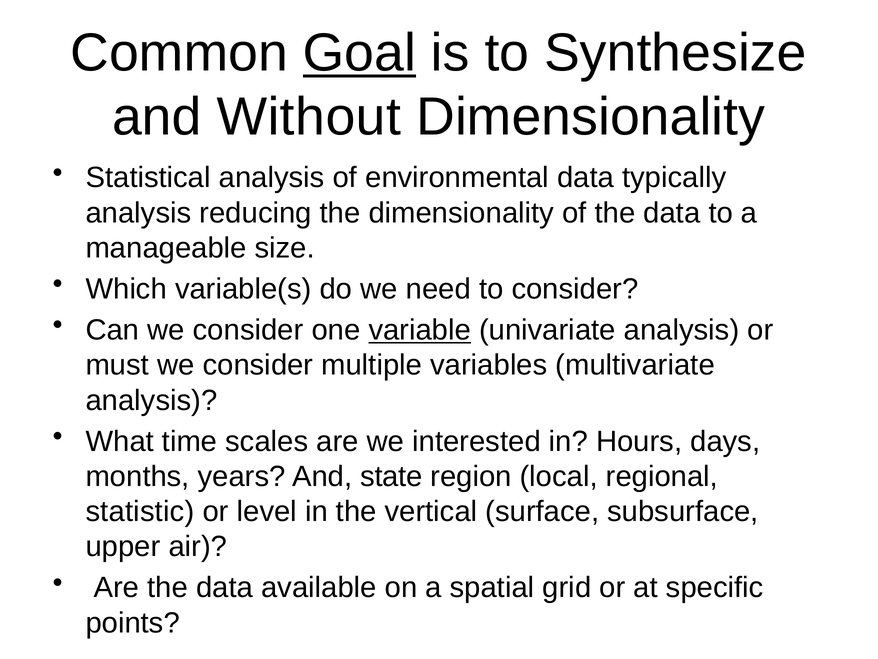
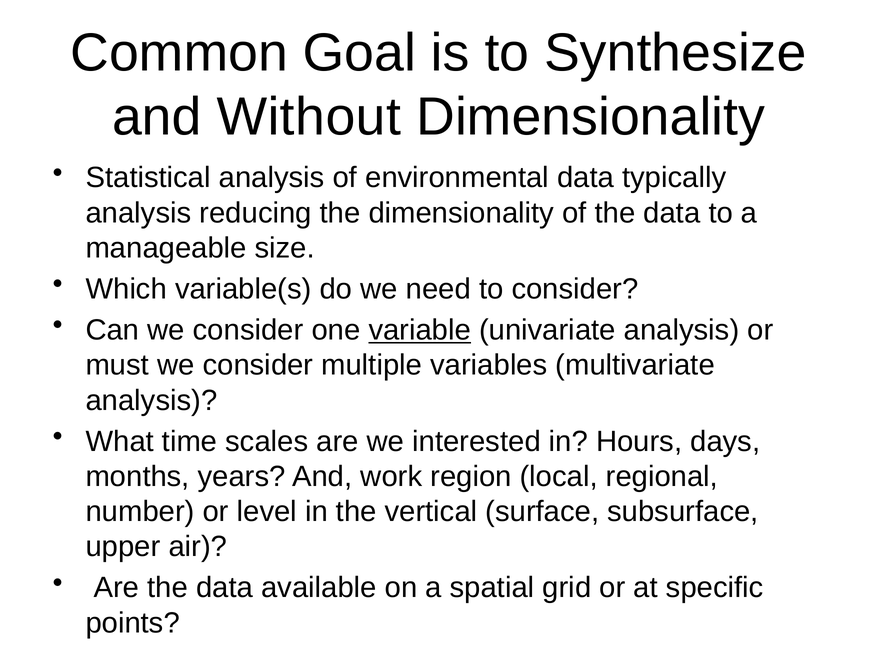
Goal underline: present -> none (359, 53)
state: state -> work (391, 476)
statistic: statistic -> number (140, 511)
